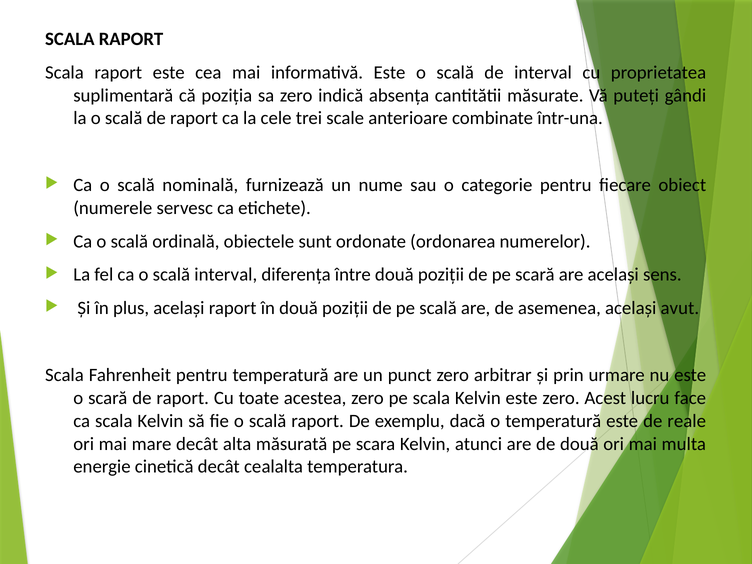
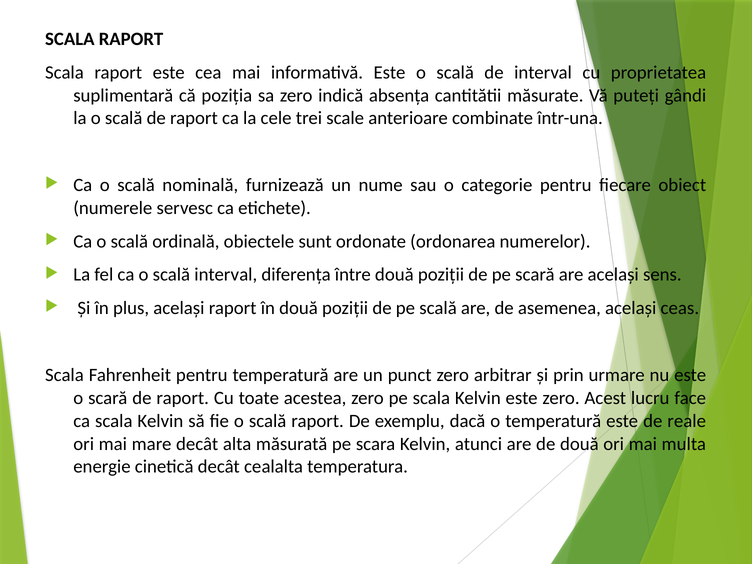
avut: avut -> ceas (680, 308)
